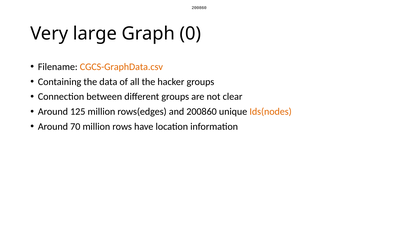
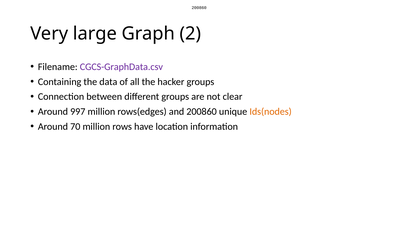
0: 0 -> 2 (190, 34)
CGCS-GraphData.csv colour: orange -> purple (121, 67)
125: 125 -> 997 (78, 111)
